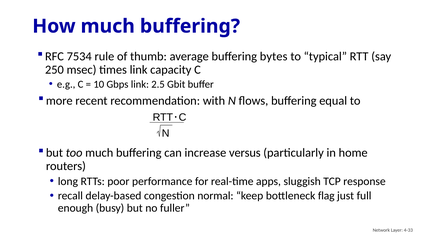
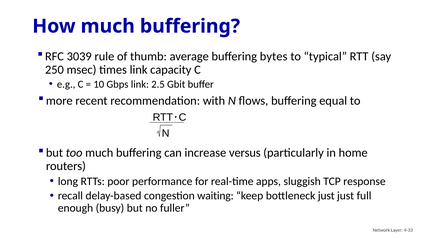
7534: 7534 -> 3039 (79, 56)
normal: normal -> waiting (215, 196)
bottleneck flag: flag -> just (326, 196)
